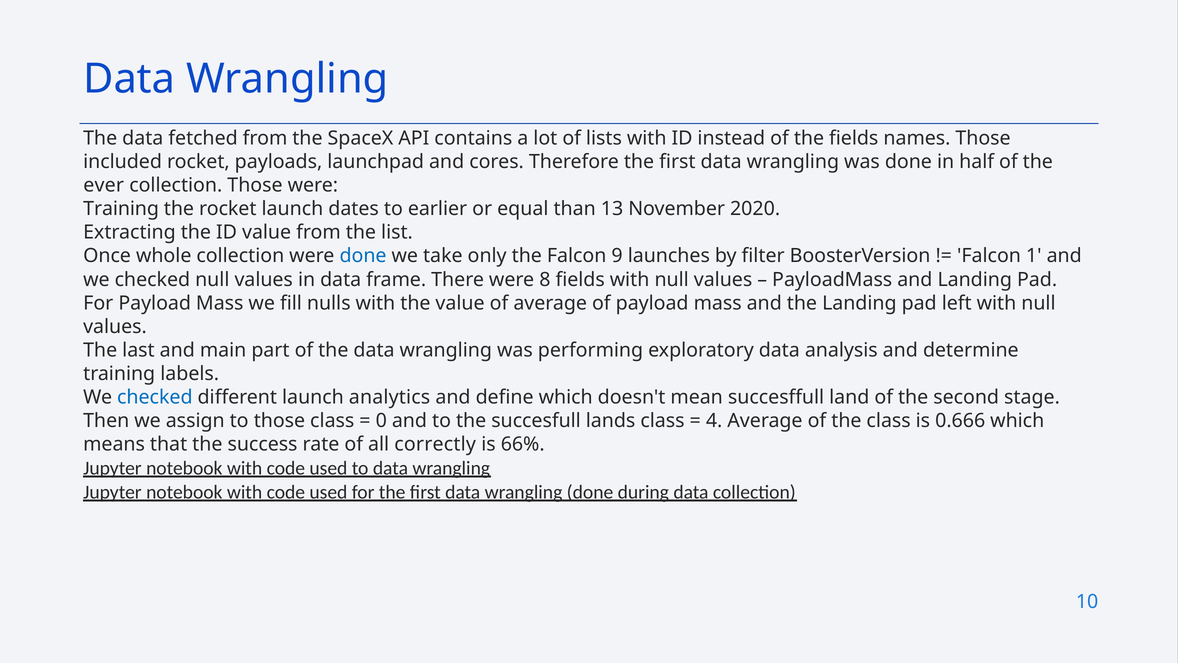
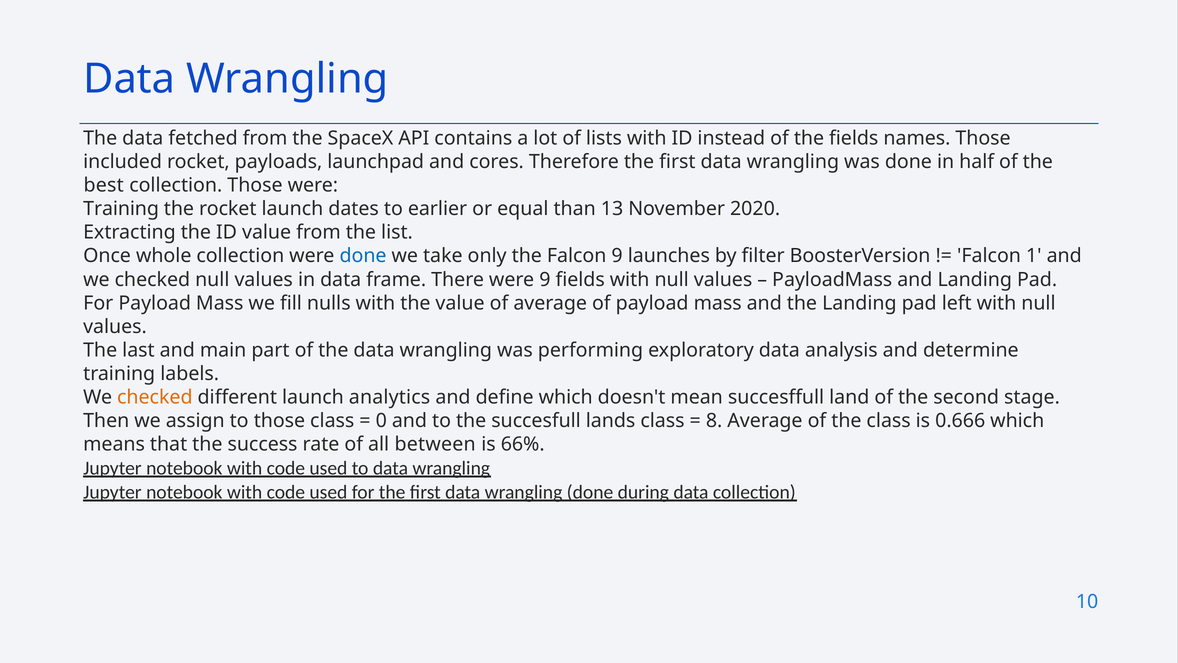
ever: ever -> best (104, 185)
were 8: 8 -> 9 (545, 279)
checked colour: blue -> orange (155, 397)
4: 4 -> 8 (714, 421)
correctly: correctly -> between (435, 444)
